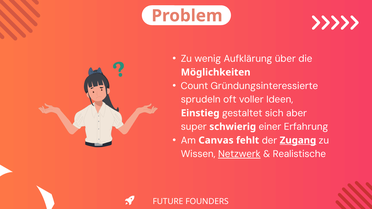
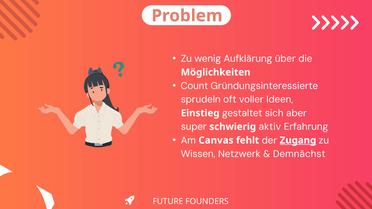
einer: einer -> aktiv (270, 127)
Netzwerk underline: present -> none (239, 154)
Realistische: Realistische -> Demnächst (299, 154)
